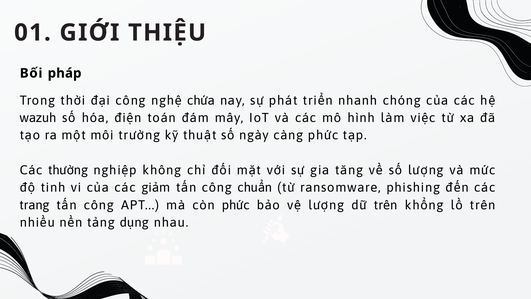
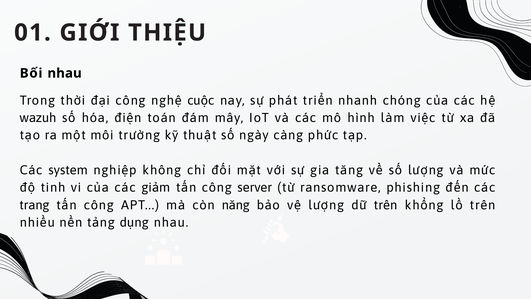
Bối pháp: pháp -> nhau (65, 73)
chứa: chứa -> cuộc (201, 100)
thường: thường -> system (68, 170)
chuẩn: chuẩn -> server (255, 187)
còn phức: phức -> năng (236, 205)
